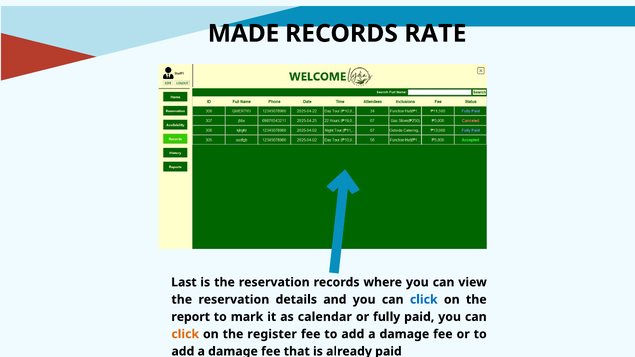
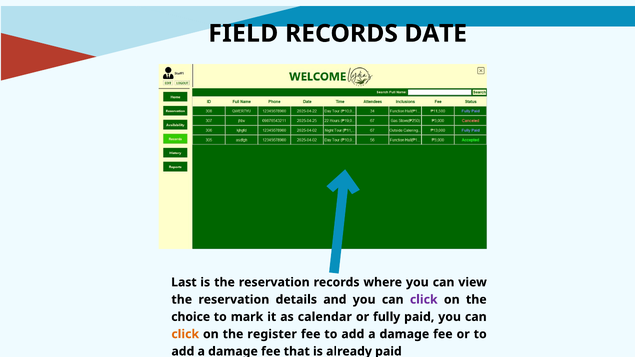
MADE: MADE -> FIELD (243, 34)
RATE: RATE -> DATE (436, 34)
click colour: blue -> purple (424, 300)
report: report -> choice (191, 317)
